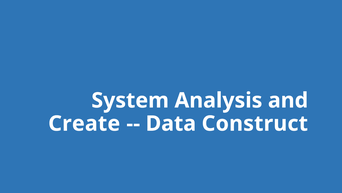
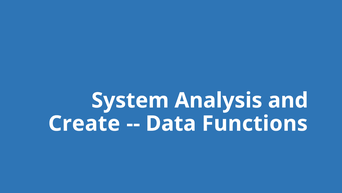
Construct: Construct -> Functions (255, 123)
